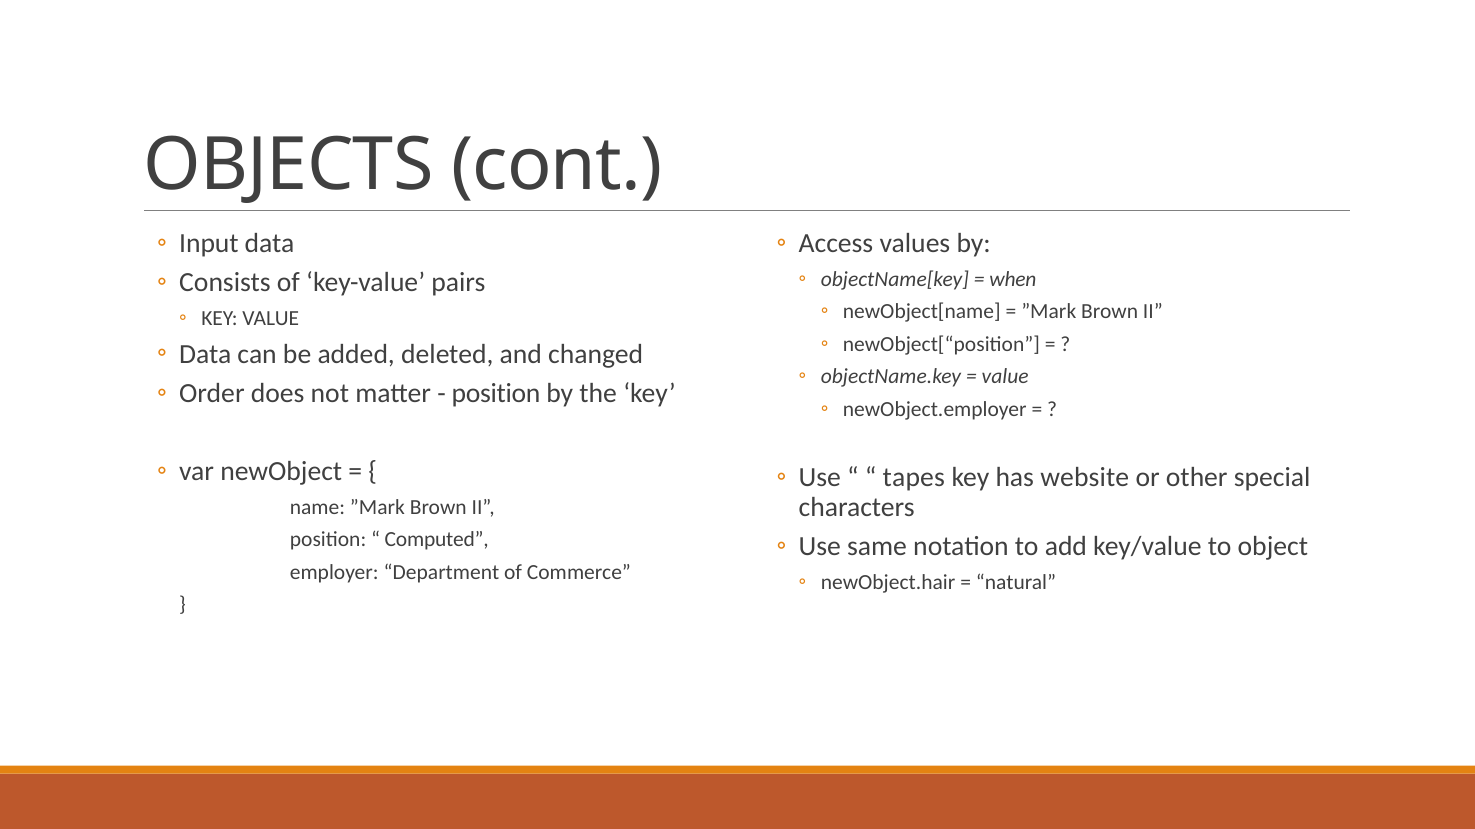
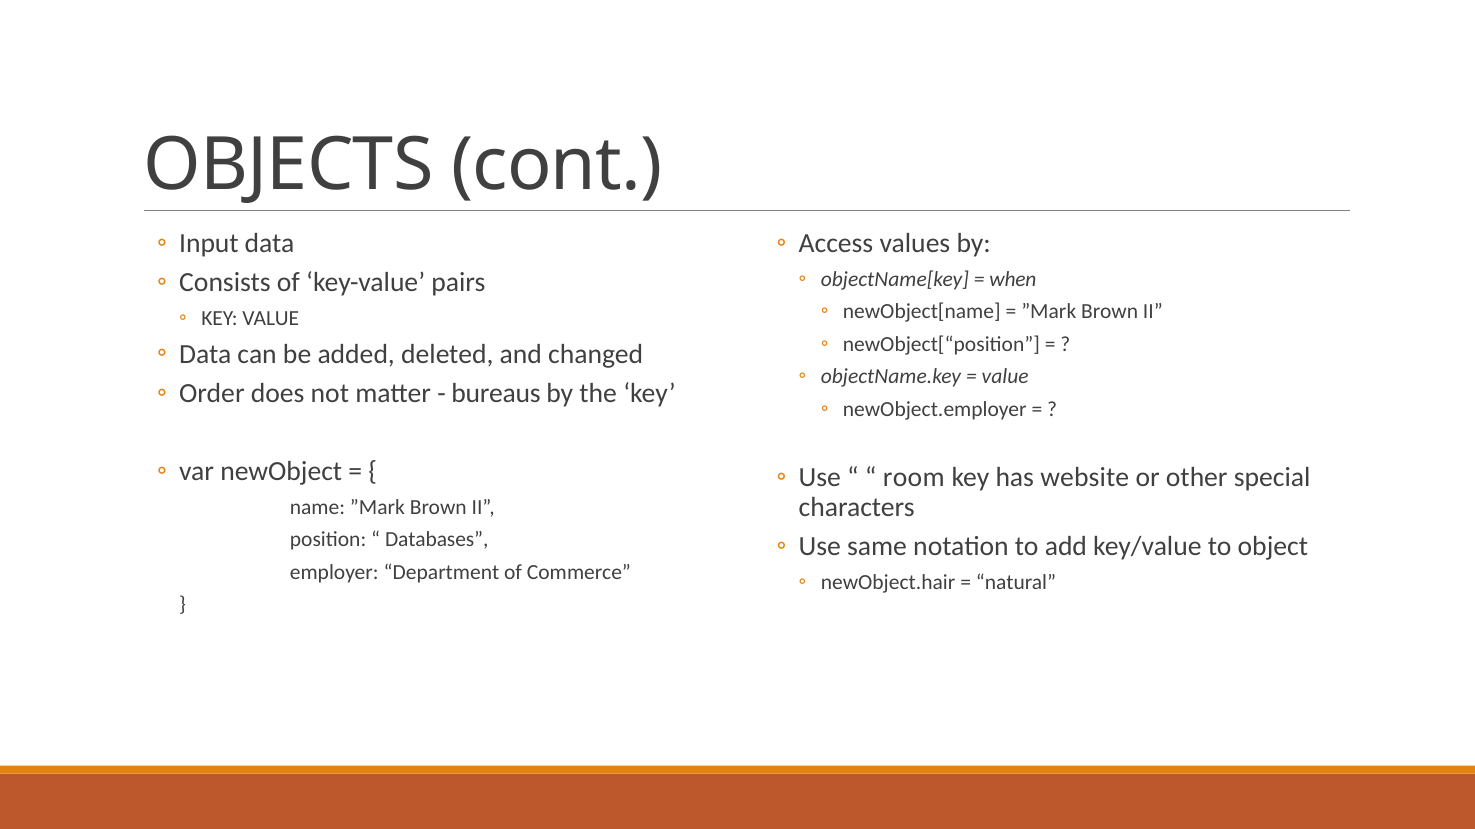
position: position -> bureaus (496, 393)
tapes: tapes -> room (914, 478)
Computed: Computed -> Databases (437, 540)
